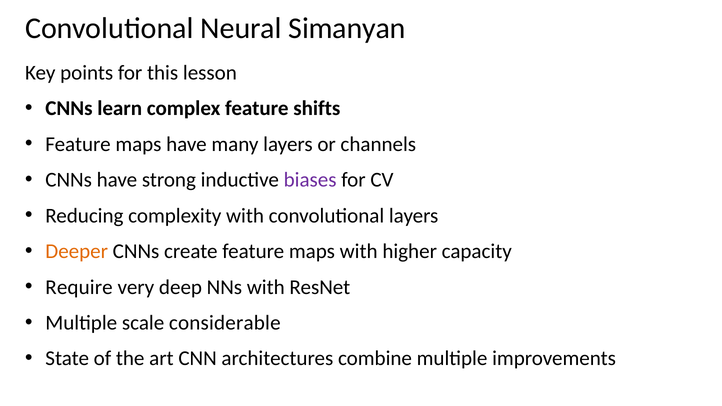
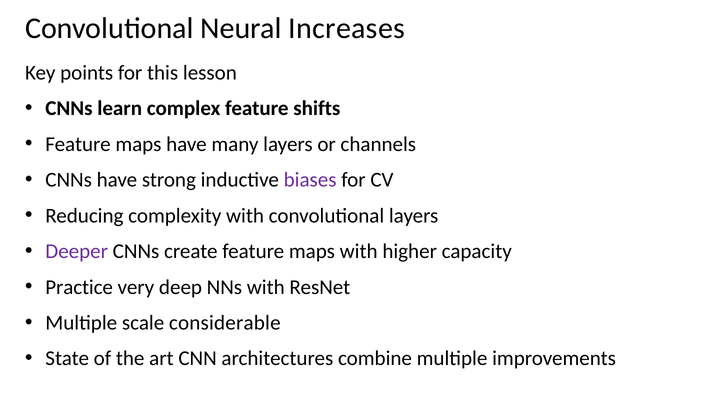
Simanyan: Simanyan -> Increases (347, 28)
Deeper colour: orange -> purple (77, 251)
Require: Require -> Practice (79, 287)
